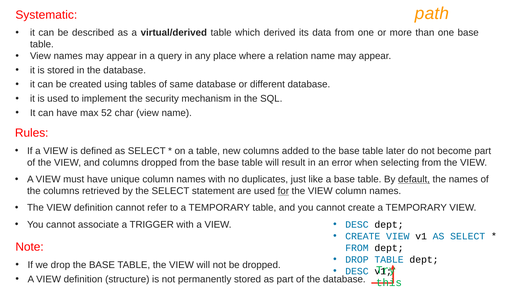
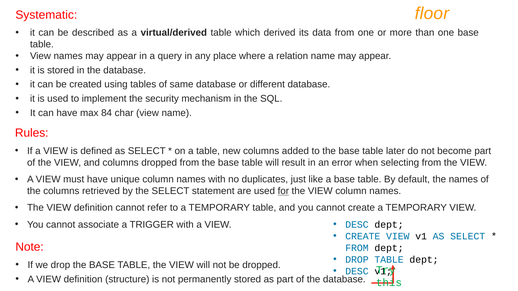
path: path -> floor (432, 13)
52: 52 -> 84 (107, 113)
default underline: present -> none (414, 180)
